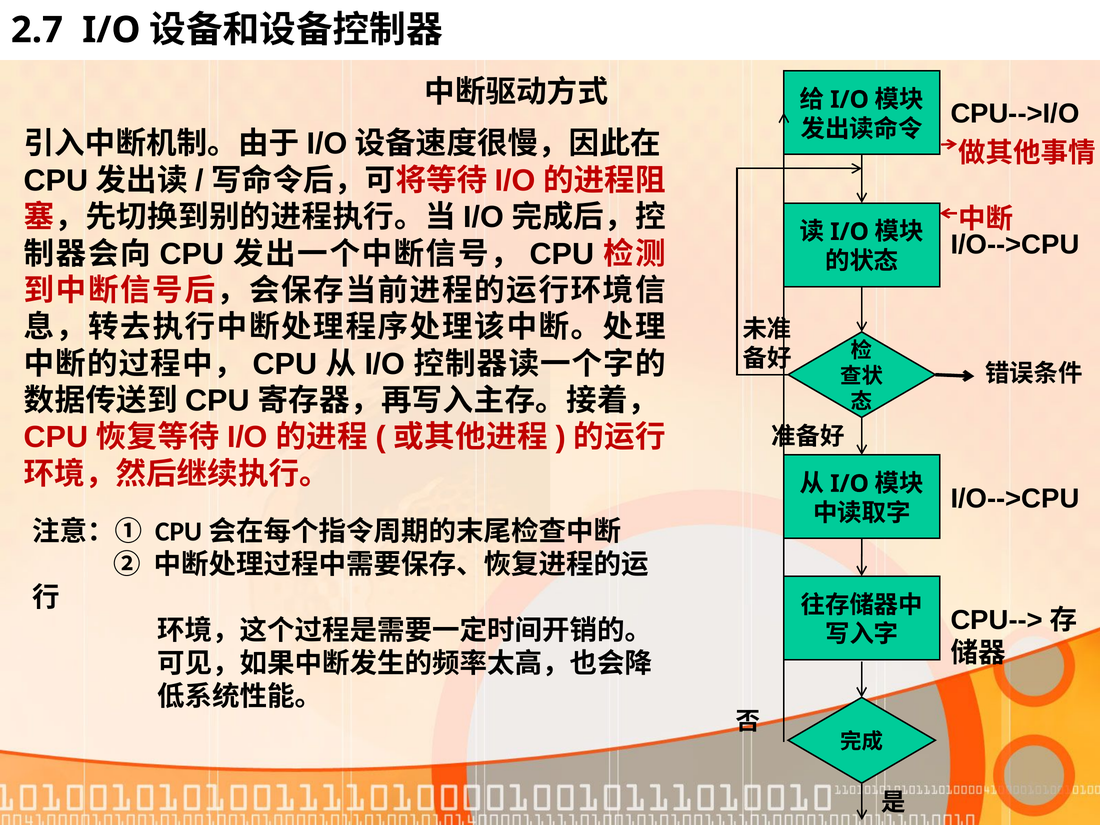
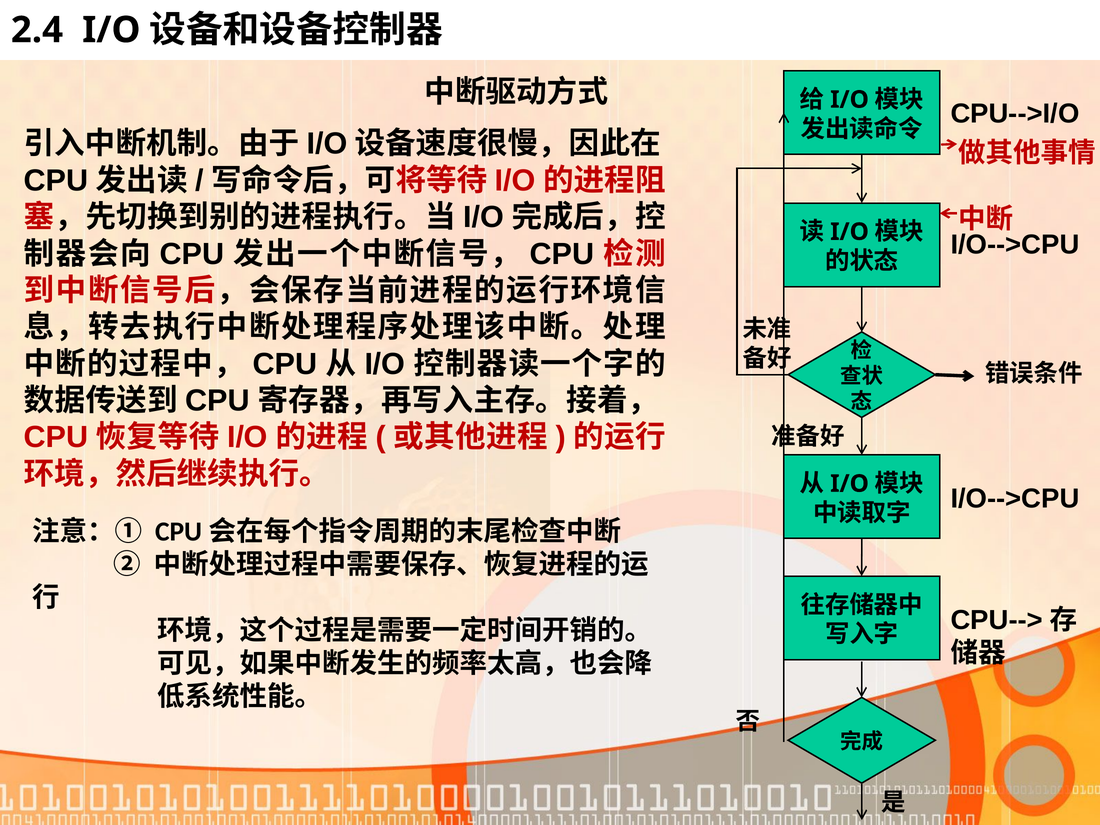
2.7: 2.7 -> 2.4 (37, 30)
